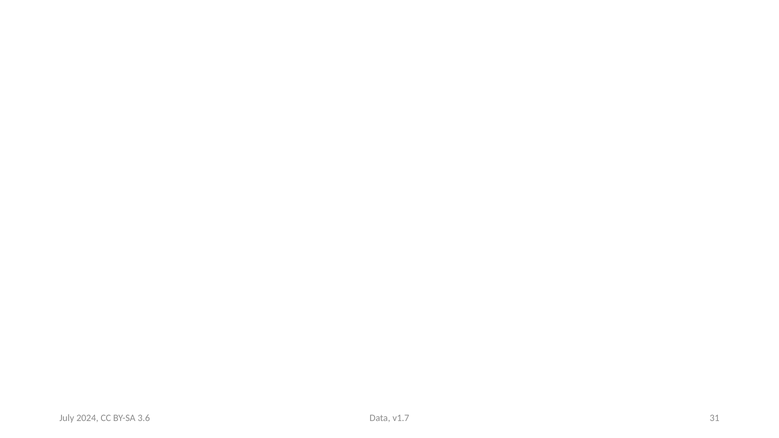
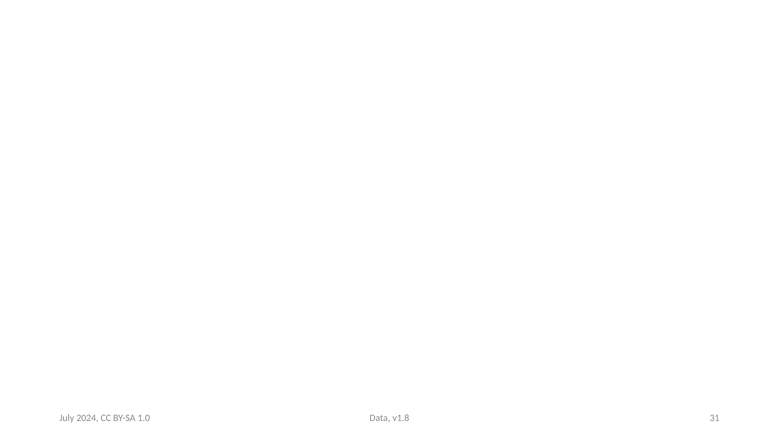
v1.7: v1.7 -> v1.8 (401, 418)
3.6: 3.6 -> 1.0 (144, 418)
